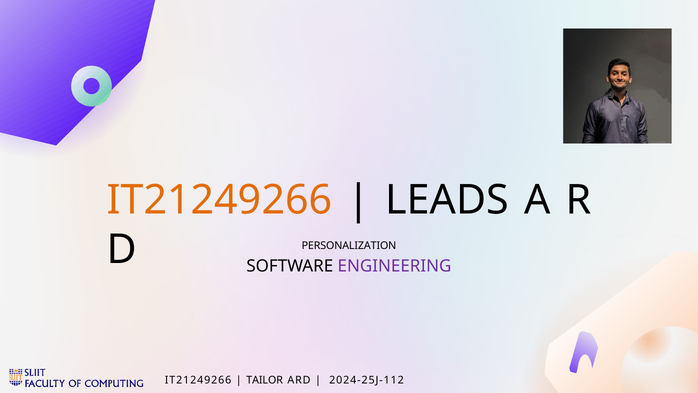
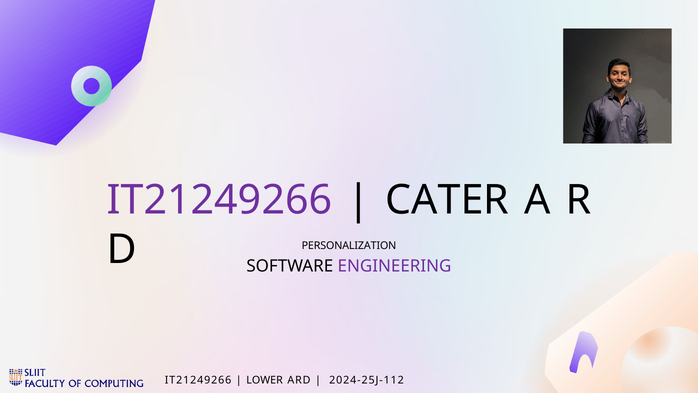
IT21249266 colour: orange -> purple (220, 200)
LEADS: LEADS -> CATER (447, 200)
TAILOR: TAILOR -> LOWER (265, 380)
